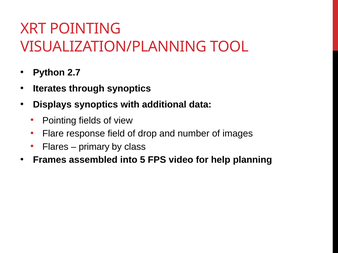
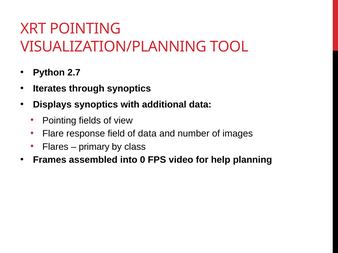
of drop: drop -> data (147, 134)
5: 5 -> 0 (143, 160)
